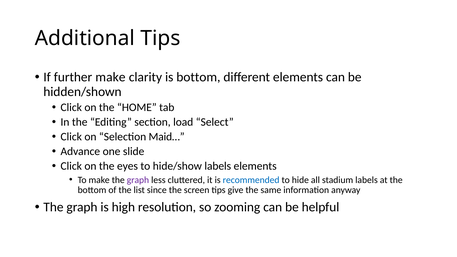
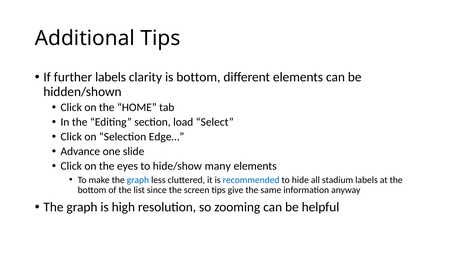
further make: make -> labels (111, 77)
Maid…: Maid… -> Edge… (167, 137)
hide/show labels: labels -> many (218, 166)
graph colour: purple -> blue (138, 180)
